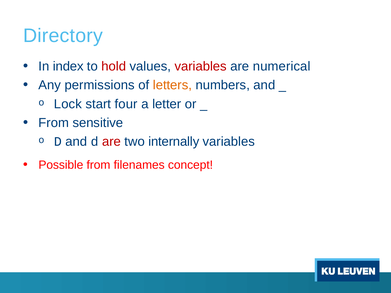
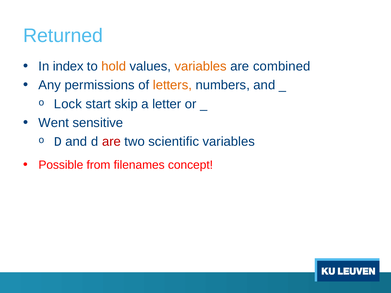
Directory: Directory -> Returned (63, 36)
hold colour: red -> orange (114, 66)
variables colour: red -> orange (201, 66)
numerical: numerical -> combined (282, 66)
four: four -> skip (126, 104)
From: From -> Went (54, 123)
internally: internally -> scientific (174, 142)
